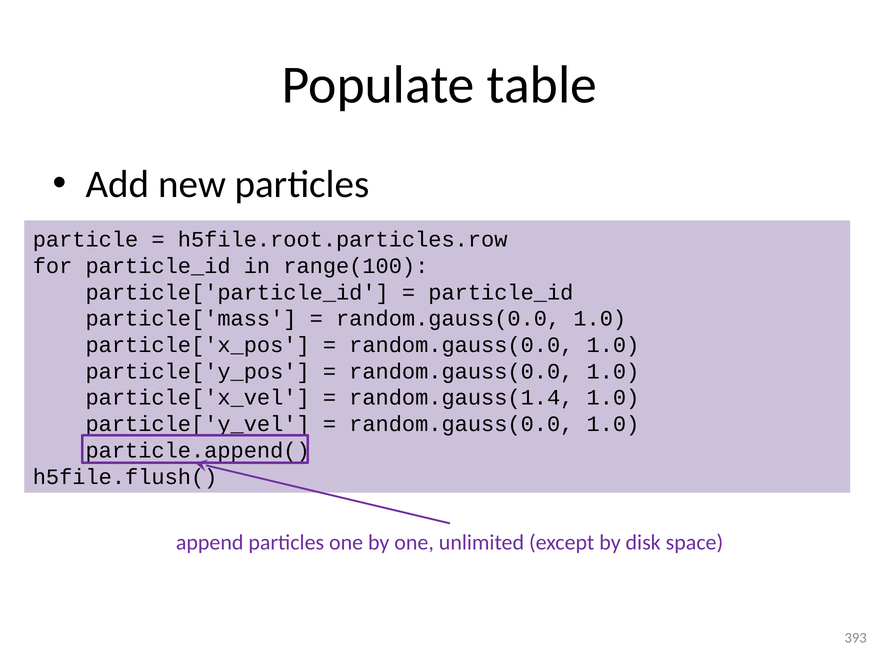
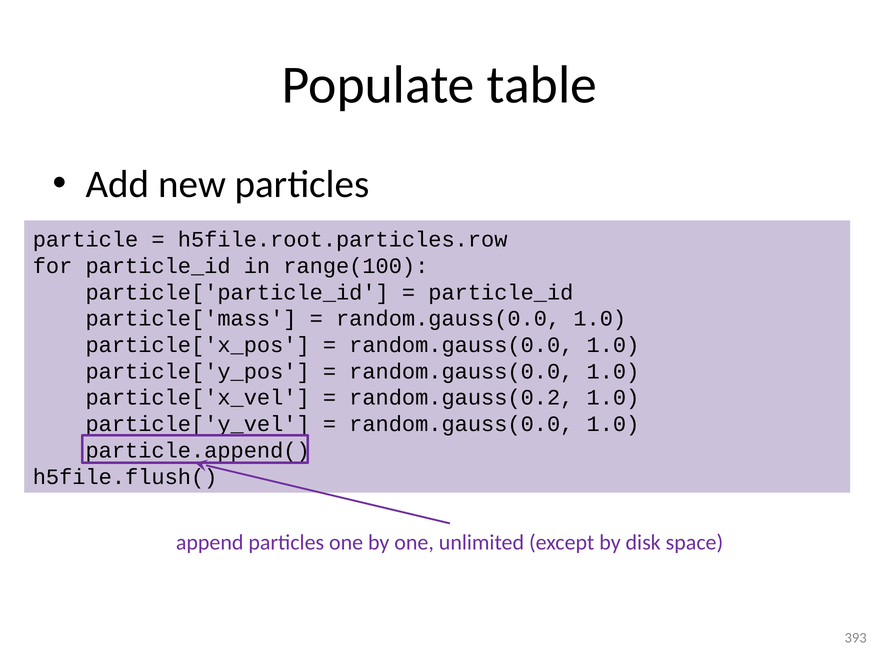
random.gauss(1.4: random.gauss(1.4 -> random.gauss(0.2 (461, 398)
